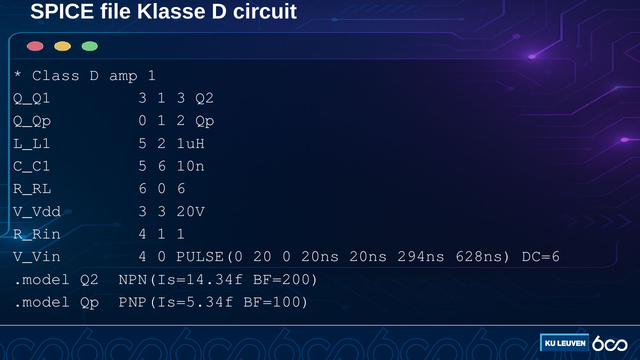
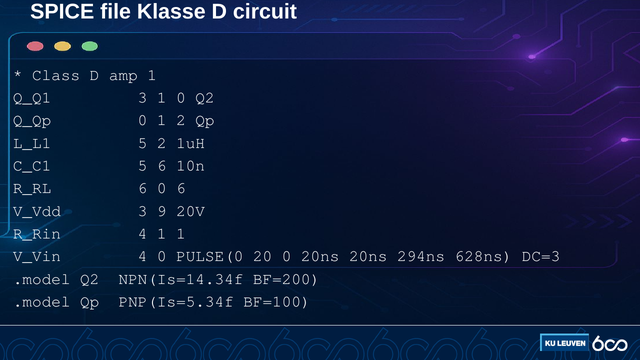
1 3: 3 -> 0 (181, 97)
3 3: 3 -> 9 (162, 211)
DC=6: DC=6 -> DC=3 (541, 256)
